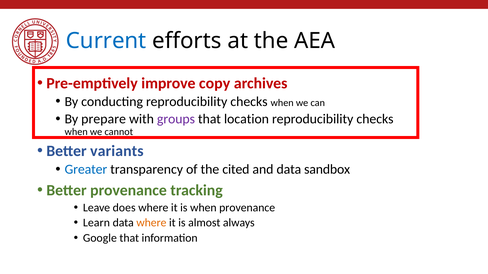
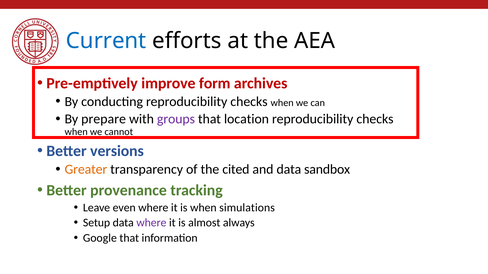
copy: copy -> form (215, 83)
variants: variants -> versions (117, 151)
Greater colour: blue -> orange (86, 170)
does: does -> even (124, 208)
when provenance: provenance -> simulations (247, 208)
Learn: Learn -> Setup (97, 223)
where colour: orange -> purple (151, 223)
